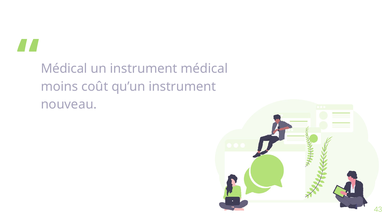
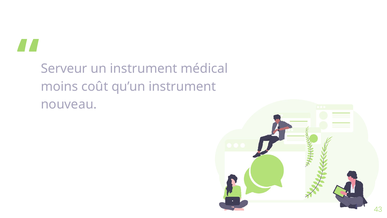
Médical: Médical -> Serveur (64, 69)
